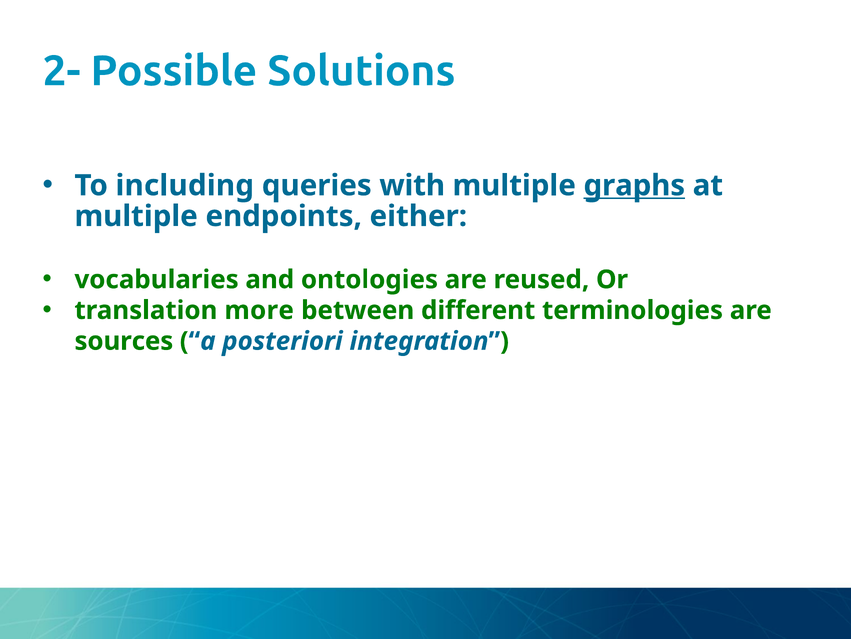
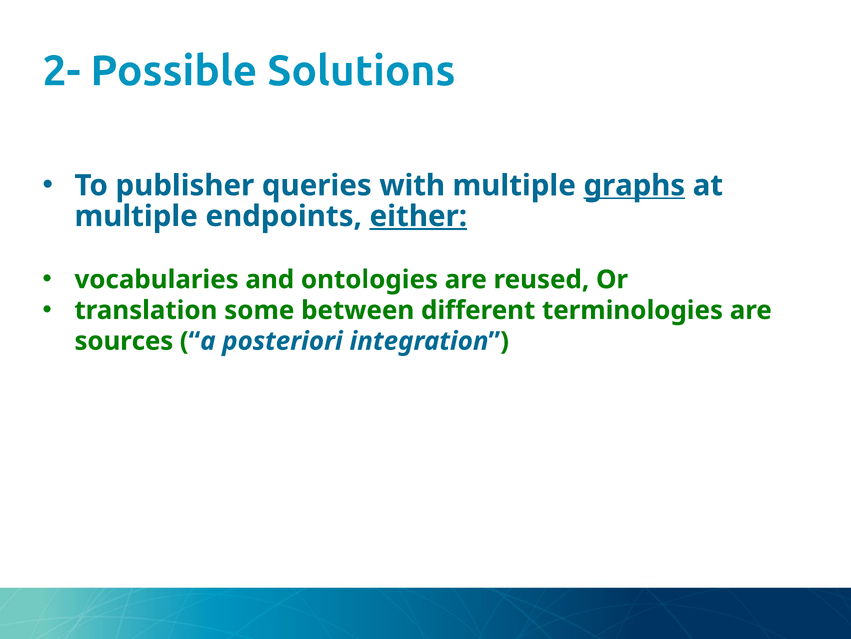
including: including -> publisher (185, 185)
either underline: none -> present (418, 216)
more: more -> some (259, 310)
